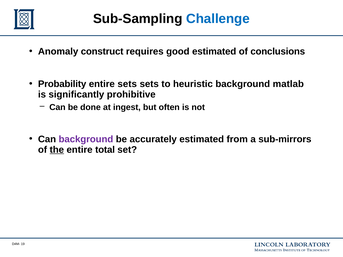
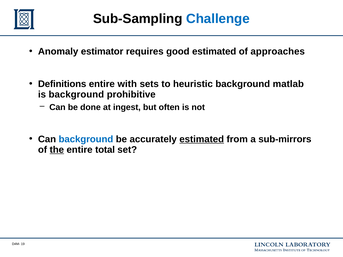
construct: construct -> estimator (102, 52)
conclusions: conclusions -> approaches (278, 52)
Probability: Probability -> Definitions (62, 84)
entire sets: sets -> with (127, 84)
is significantly: significantly -> background (76, 95)
background colour: purple -> blue (86, 139)
estimated underline: none -> present (202, 139)
